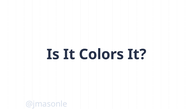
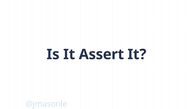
Colors: Colors -> Assert (101, 54)
